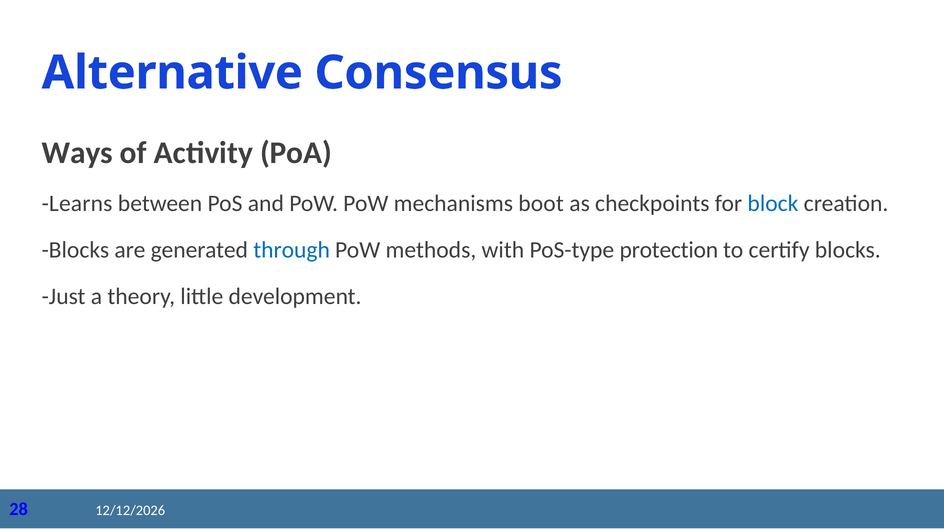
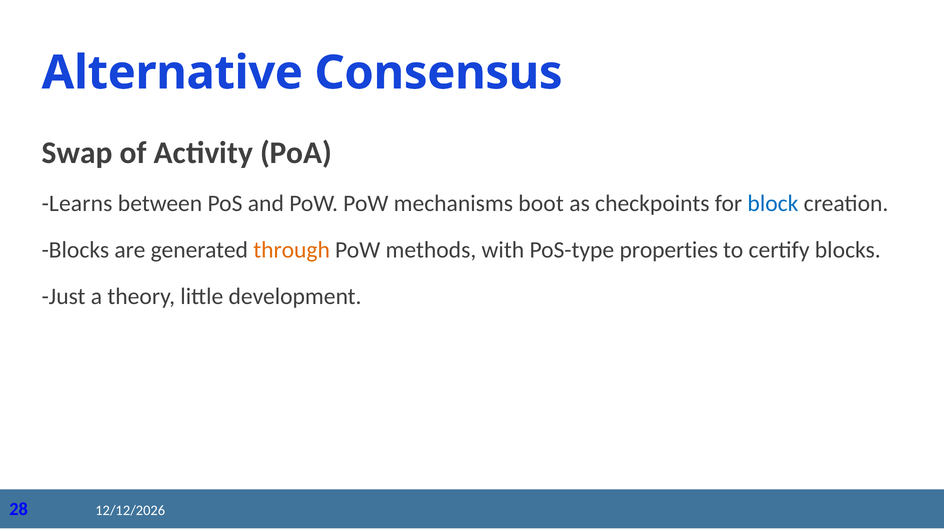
Ways: Ways -> Swap (77, 153)
through colour: blue -> orange (292, 250)
protection: protection -> properties (669, 250)
